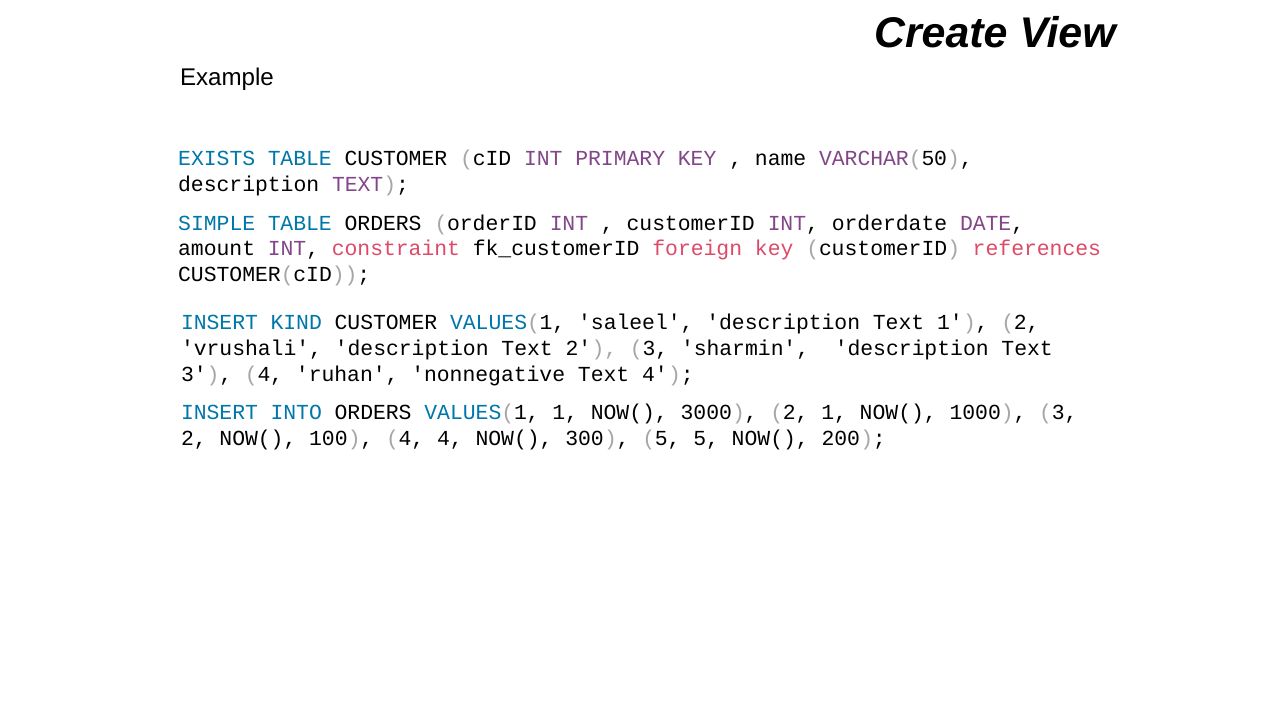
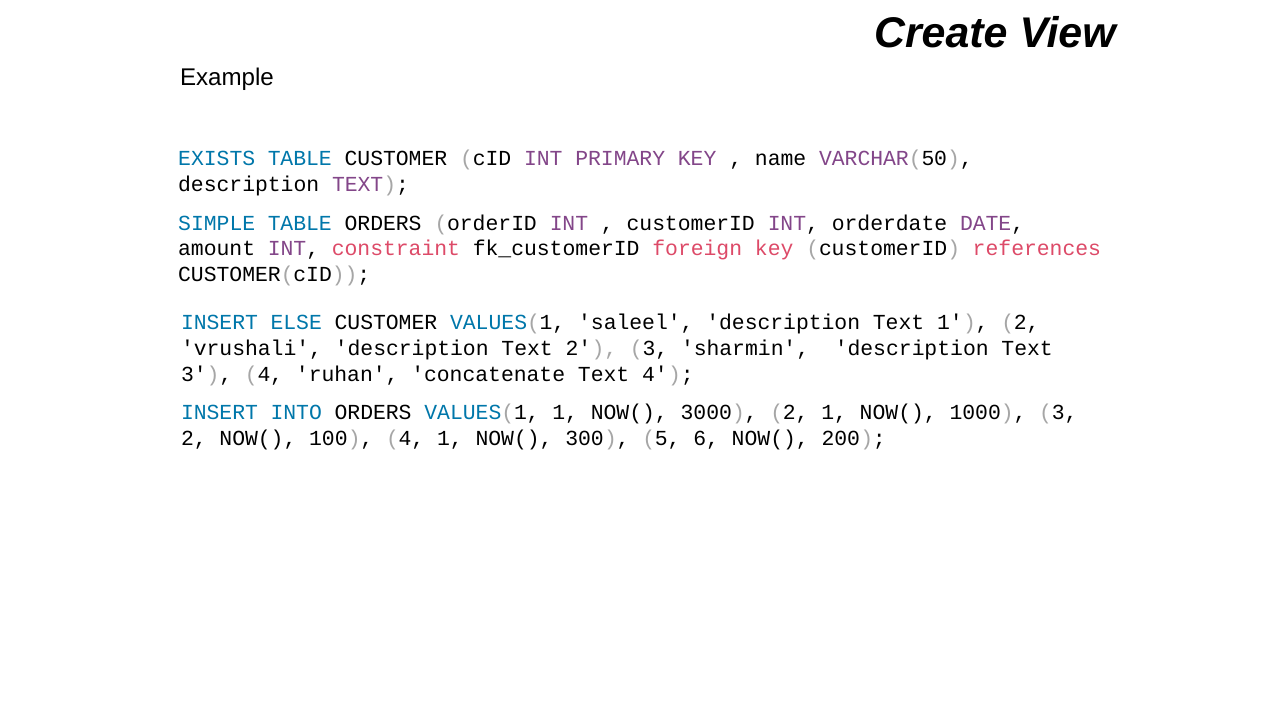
KIND: KIND -> ELSE (296, 323)
nonnegative: nonnegative -> concatenate (488, 374)
4 4: 4 -> 1 (450, 438)
5 5: 5 -> 6 (706, 438)
